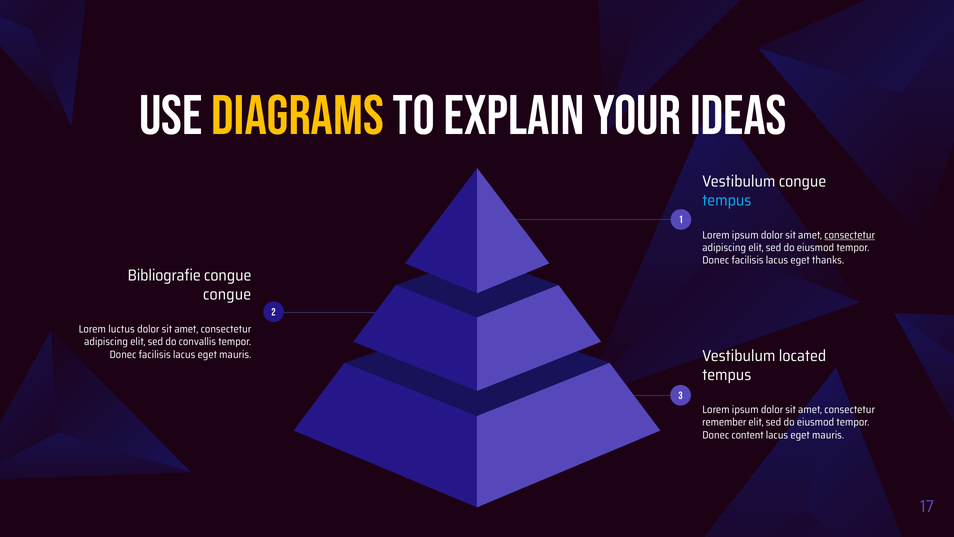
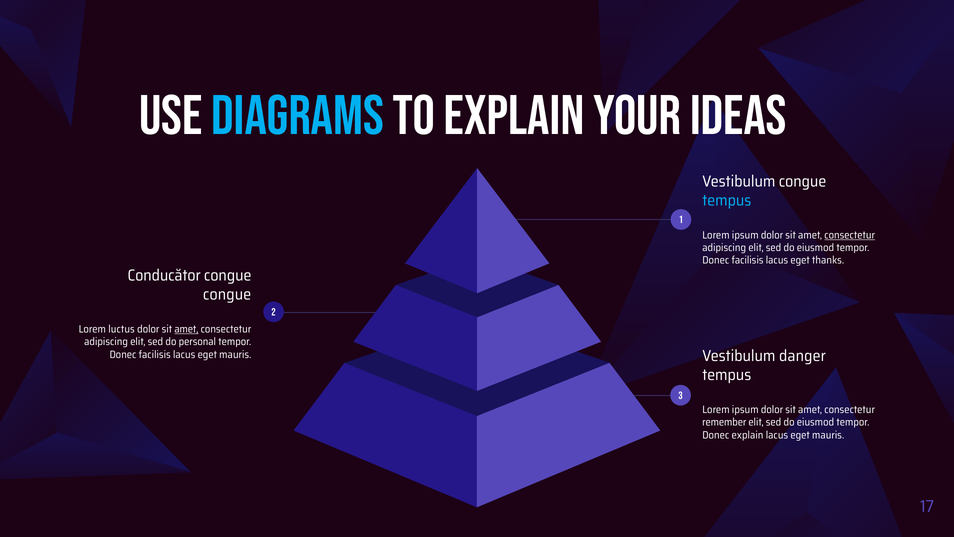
diagrams colour: yellow -> light blue (298, 116)
Bibliografie: Bibliografie -> Conducător (164, 275)
amet underline: none -> present (186, 329)
convallis: convallis -> personal (197, 342)
located: located -> danger (802, 356)
Donec content: content -> explain (748, 435)
